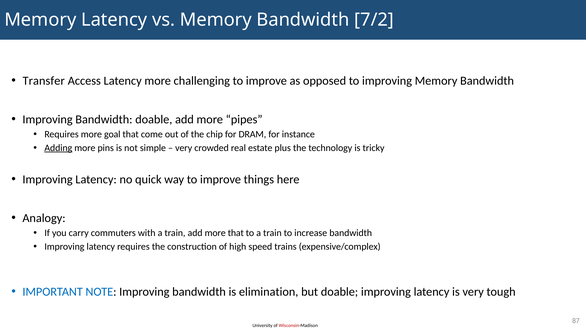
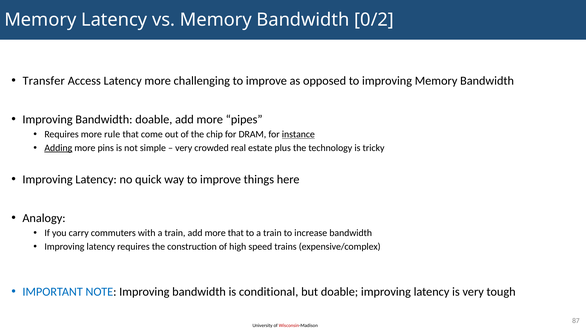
7/2: 7/2 -> 0/2 (374, 20)
goal: goal -> rule (112, 134)
instance underline: none -> present (298, 134)
elimination: elimination -> conditional (269, 291)
